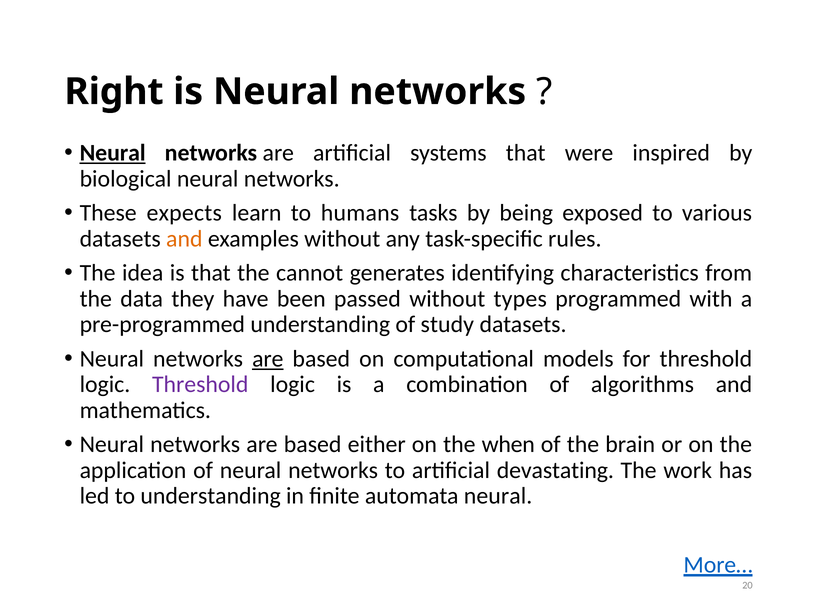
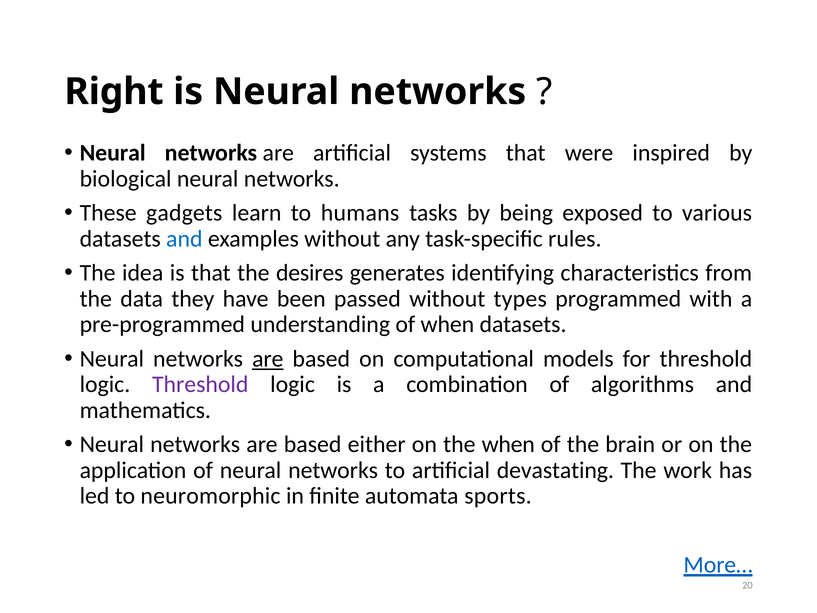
Neural underline: present -> none (113, 153)
expects: expects -> gadgets (184, 213)
and colour: orange -> blue (184, 239)
cannot: cannot -> desires (310, 273)
of study: study -> when (447, 324)
to understanding: understanding -> neuromorphic (210, 496)
automata neural: neural -> sports (498, 496)
